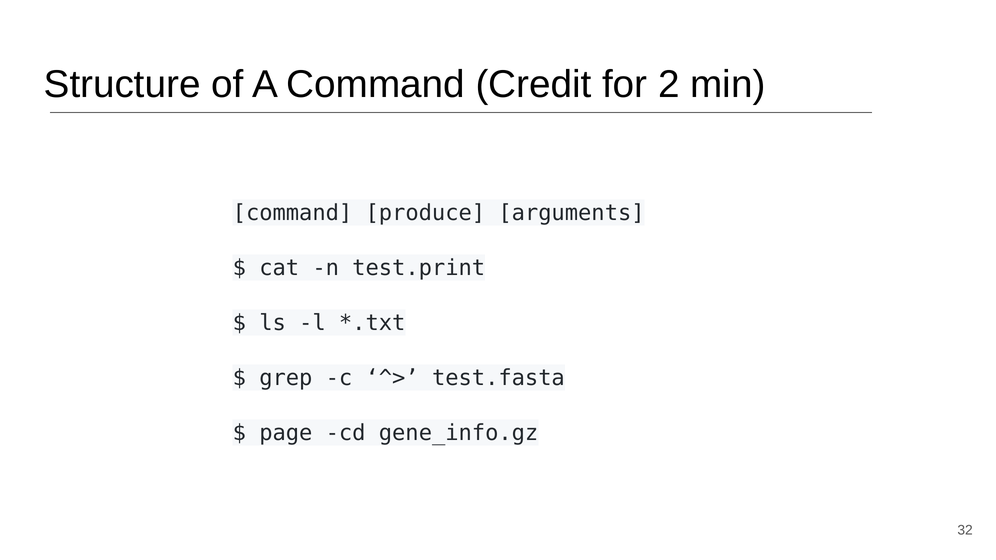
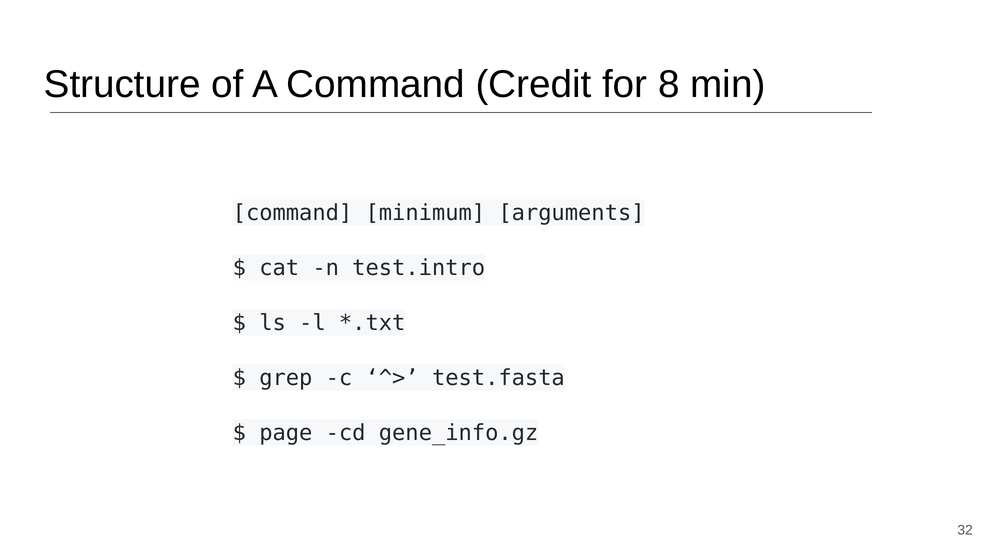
2: 2 -> 8 (669, 84)
produce: produce -> minimum (425, 213)
test.print: test.print -> test.intro (419, 268)
